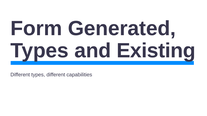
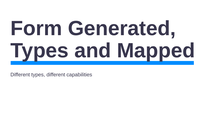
Existing: Existing -> Mapped (156, 51)
